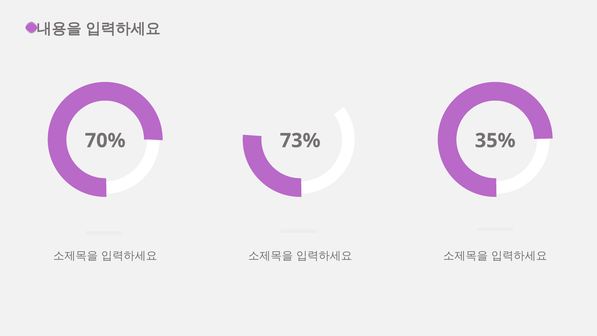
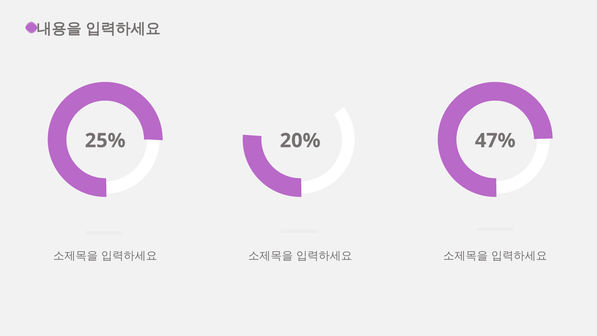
70%: 70% -> 25% (105, 141)
73%: 73% -> 20% (300, 141)
35%: 35% -> 47% (495, 141)
